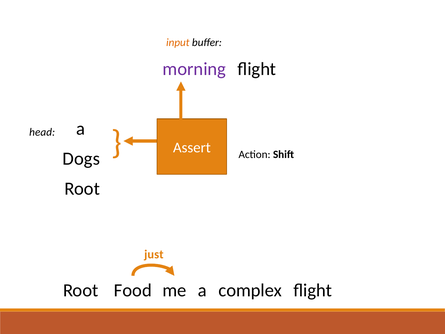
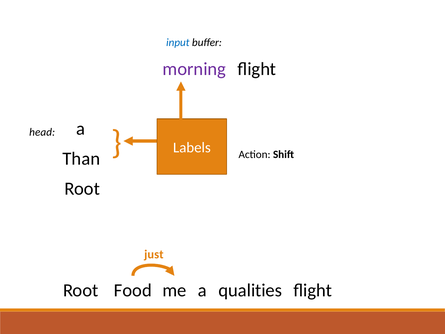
input colour: orange -> blue (178, 42)
Assert: Assert -> Labels (192, 148)
Dogs: Dogs -> Than (81, 159)
complex: complex -> qualities (250, 290)
